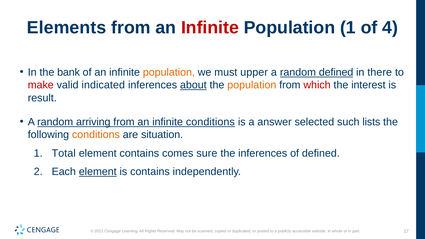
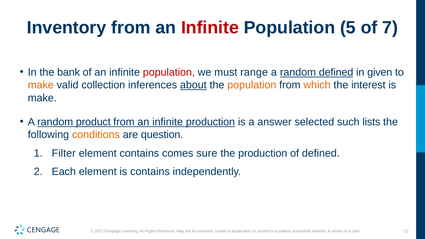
Elements: Elements -> Inventory (67, 28)
Population 1: 1 -> 5 (348, 28)
4: 4 -> 7 (390, 28)
population colour: orange -> red (169, 72)
upper: upper -> range (254, 72)
there: there -> given (380, 72)
make colour: red -> orange (41, 85)
indicated: indicated -> collection (103, 85)
which colour: red -> orange (317, 85)
result: result -> make (42, 98)
arriving: arriving -> product (93, 122)
infinite conditions: conditions -> production (210, 122)
situation: situation -> question (162, 135)
Total: Total -> Filter (64, 153)
the inferences: inferences -> production (263, 153)
element underline: present -> none (98, 172)
